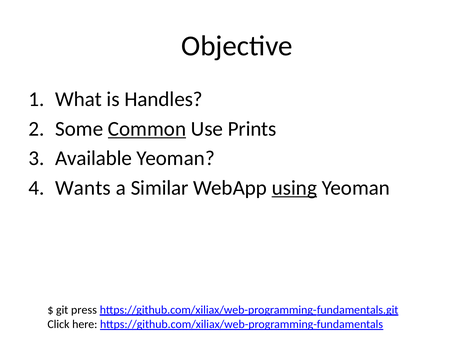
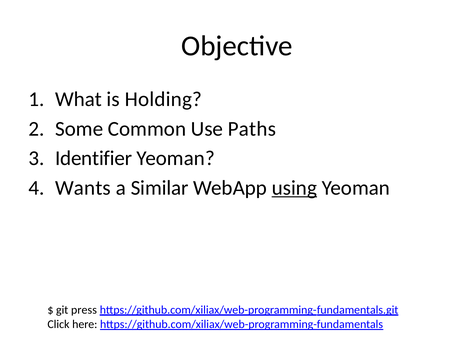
Handles: Handles -> Holding (163, 99)
Common underline: present -> none (147, 129)
Prints: Prints -> Paths (252, 129)
Available: Available -> Identifier (94, 158)
